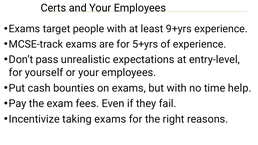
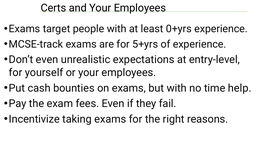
9+yrs: 9+yrs -> 0+yrs (179, 29)
Don’t pass: pass -> even (47, 60)
